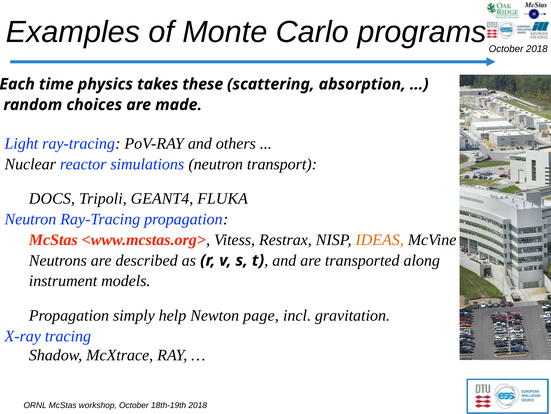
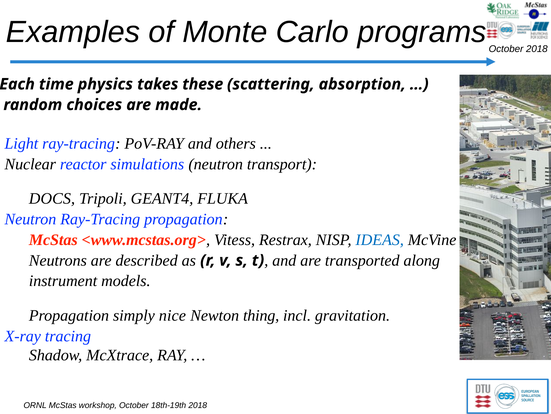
IDEAS colour: orange -> blue (380, 239)
help: help -> nice (172, 315)
page: page -> thing (261, 315)
